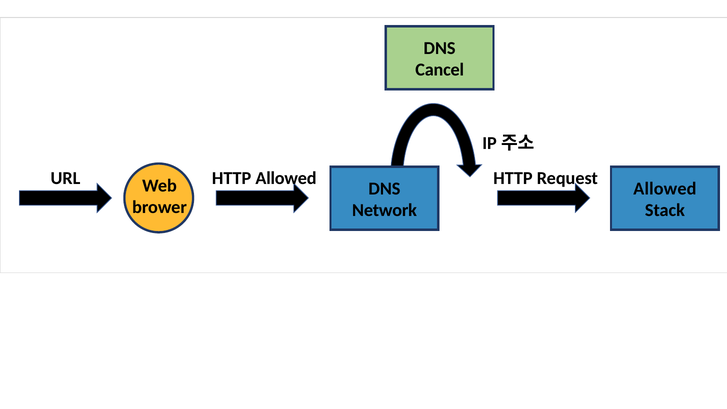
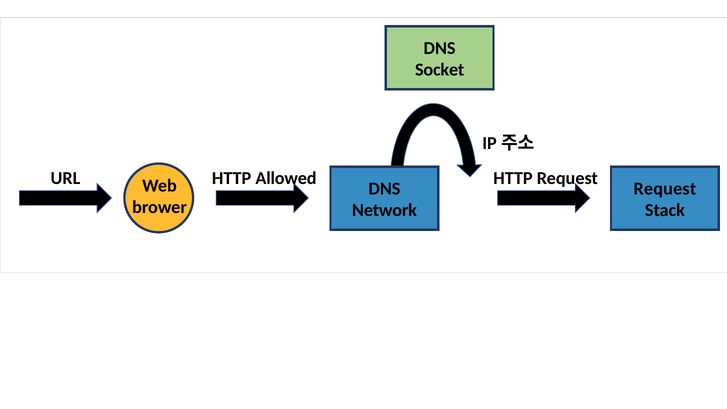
Cancel: Cancel -> Socket (440, 70)
Allowed: Allowed -> Request (665, 189)
